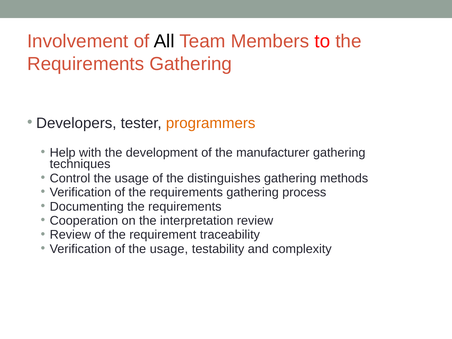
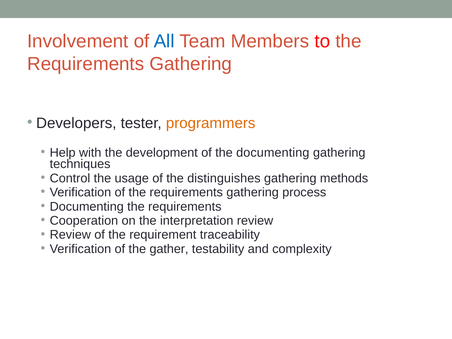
All colour: black -> blue (164, 41)
the manufacturer: manufacturer -> documenting (273, 153)
of the usage: usage -> gather (169, 249)
